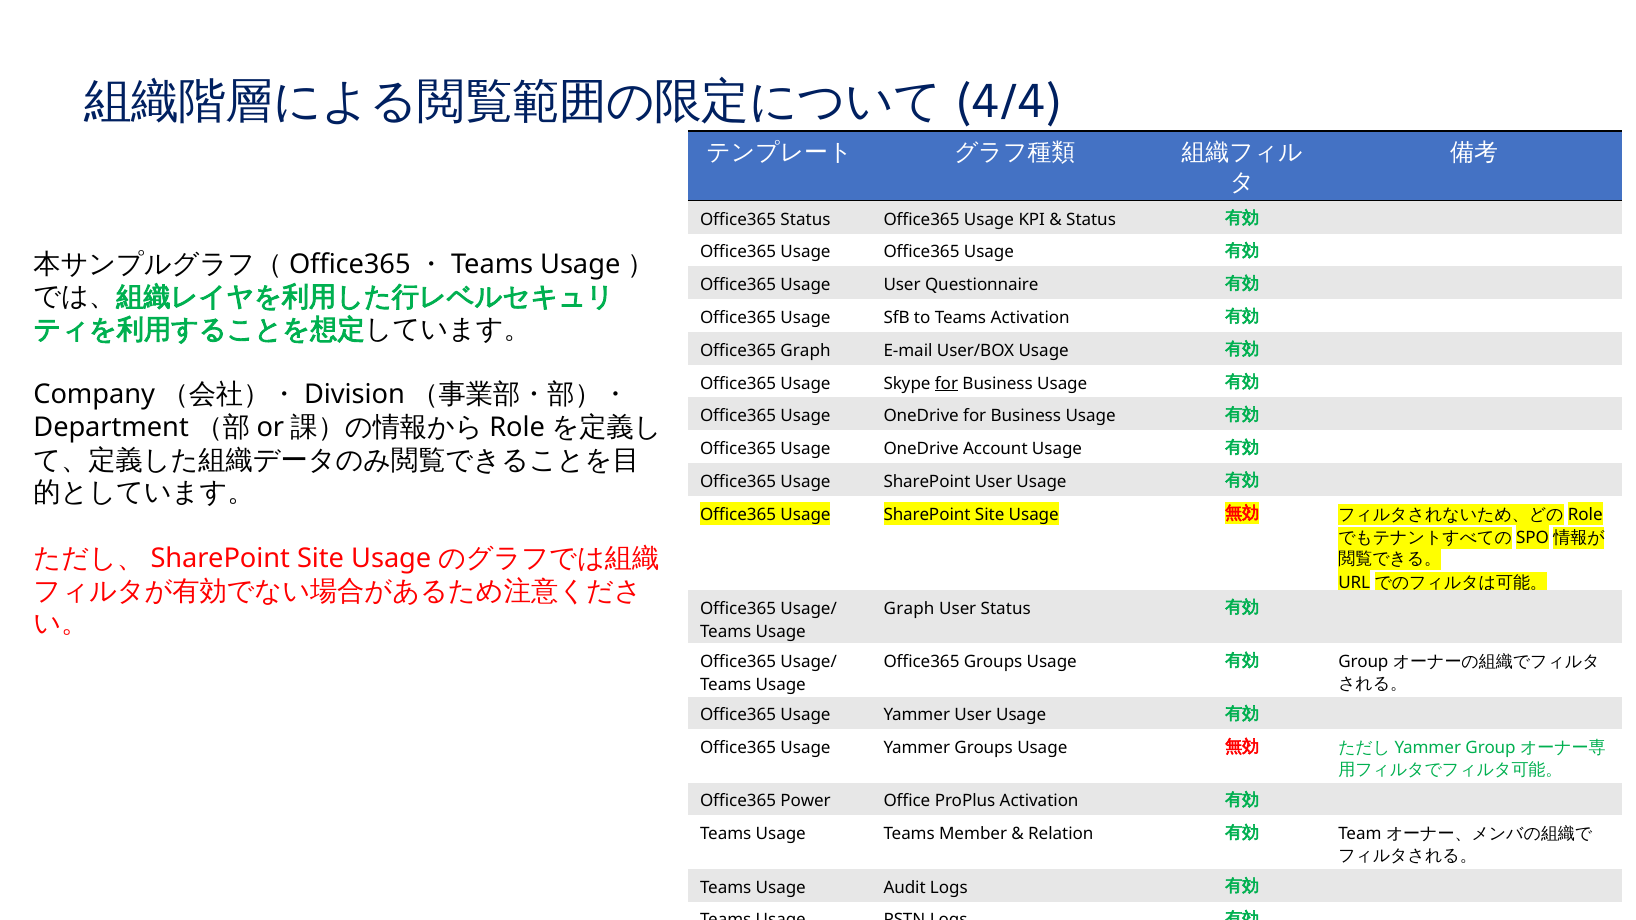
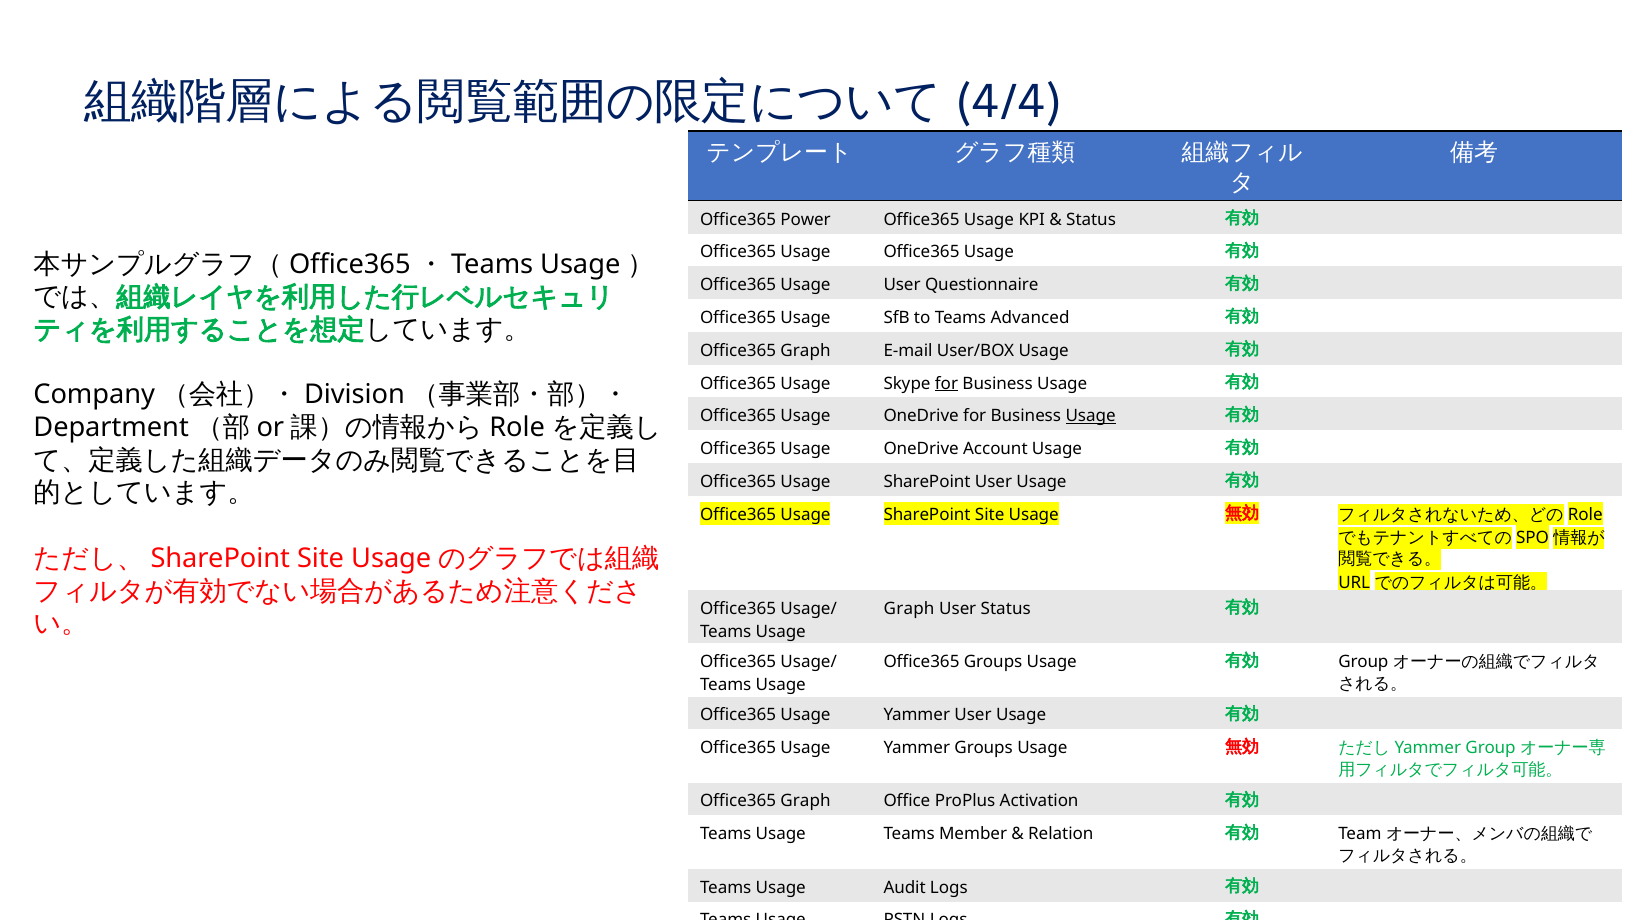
Office365 Status: Status -> Power (806, 219)
Teams Activation: Activation -> Advanced (1030, 318)
Usage underline: none -> present (1091, 416)
Power: Power -> Graph (805, 802)
